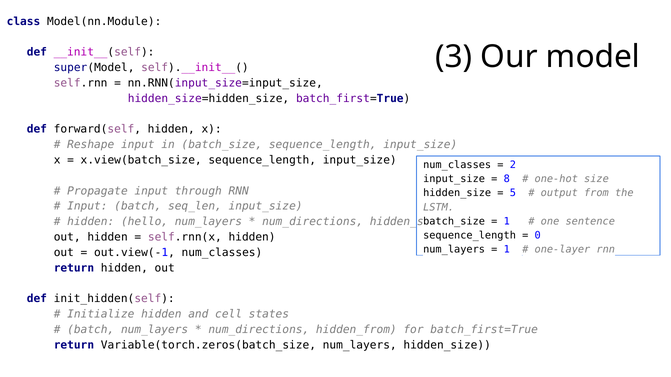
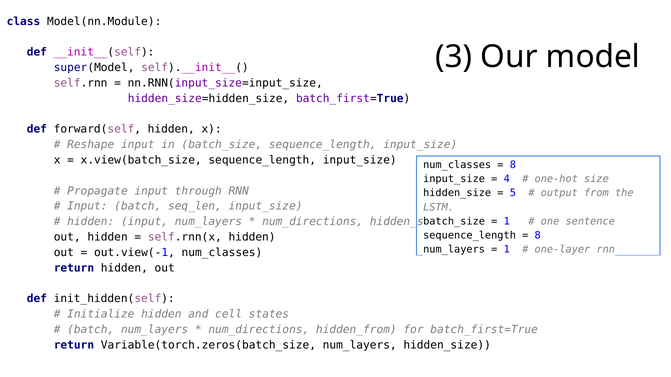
2: 2 -> 8 (513, 165)
8: 8 -> 4 (507, 179)
hidden hello: hello -> input (145, 222)
0: 0 -> 8 (538, 236)
